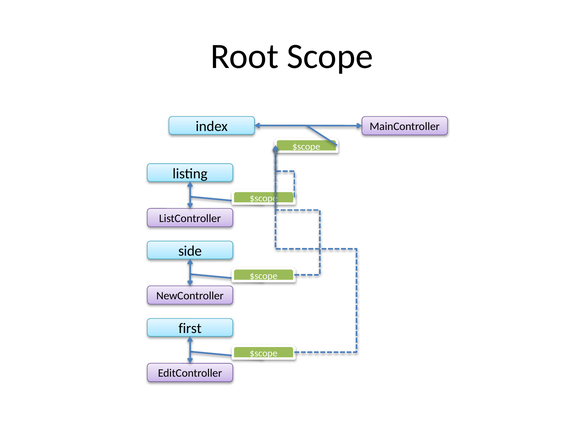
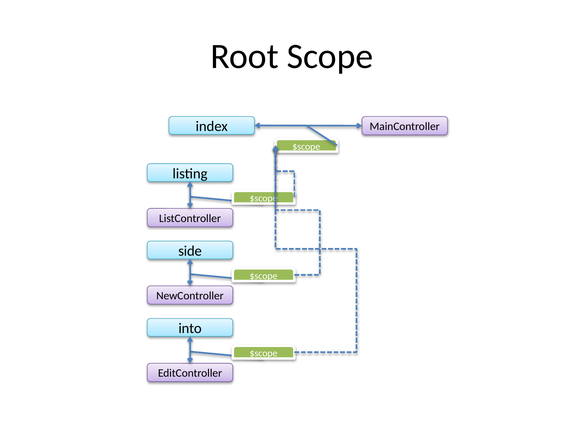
first: first -> into (190, 328)
